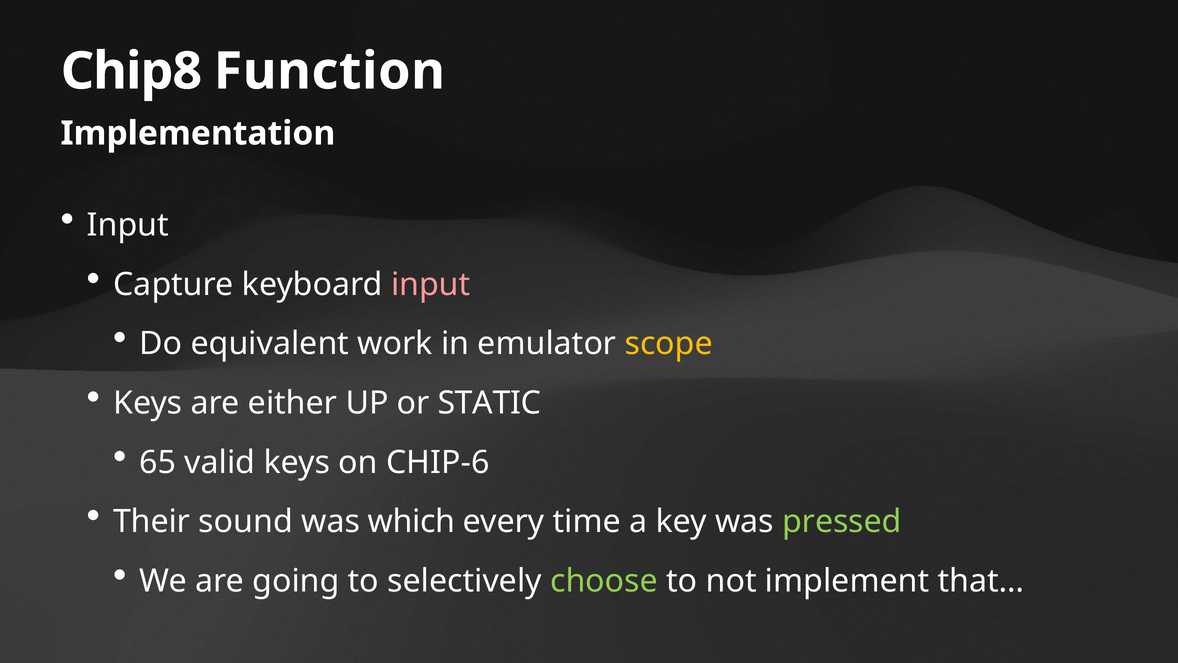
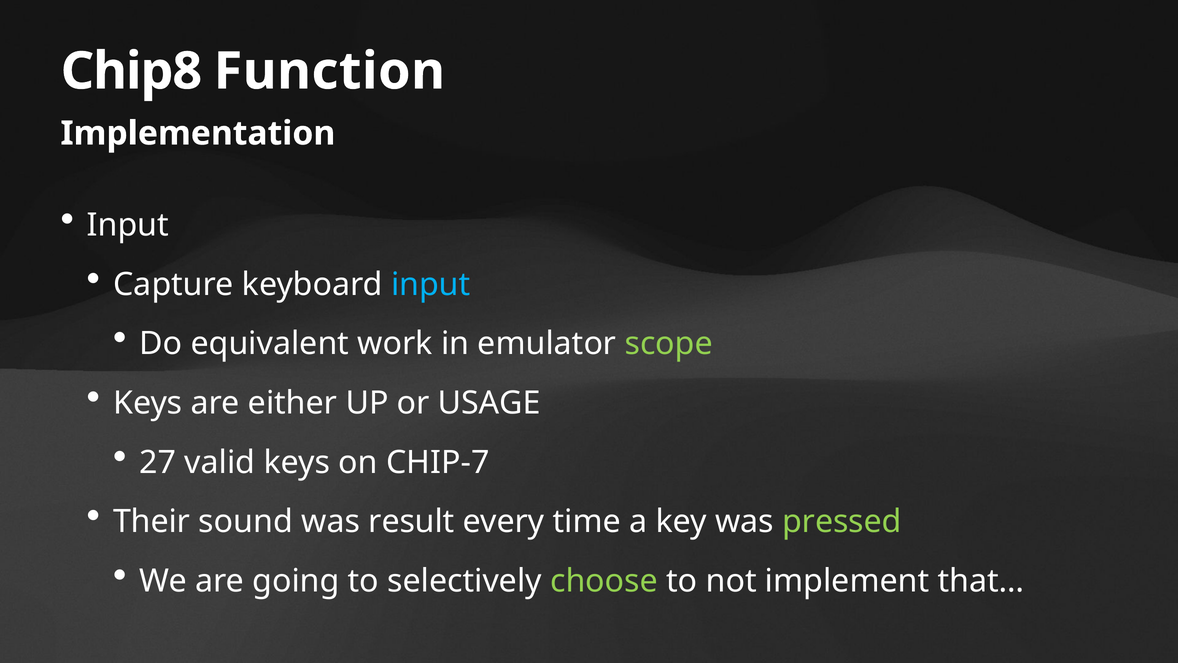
input colour: pink -> light blue (431, 284)
scope colour: yellow -> light green (669, 344)
STATIC: STATIC -> USAGE (489, 403)
65: 65 -> 27 (158, 462)
CHIP-6: CHIP-6 -> CHIP-7 (438, 462)
which: which -> result (411, 522)
